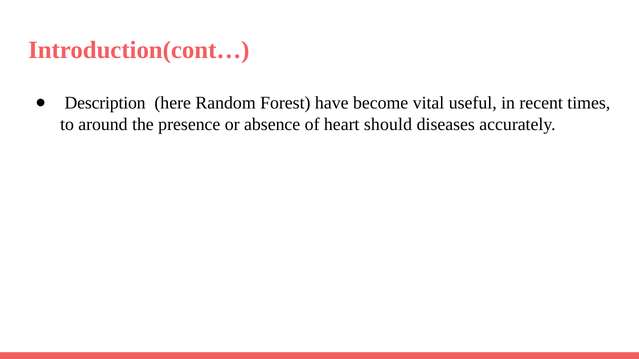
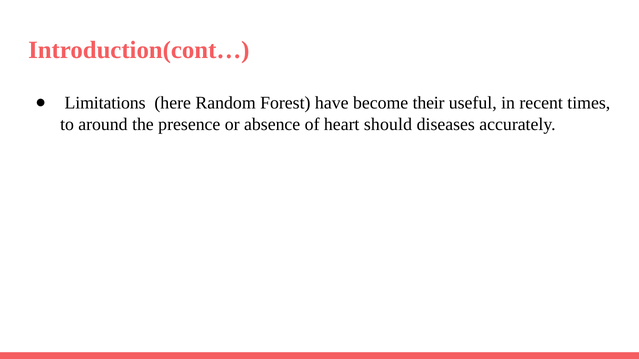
Description: Description -> Limitations (105, 103)
vital: vital -> their (429, 103)
